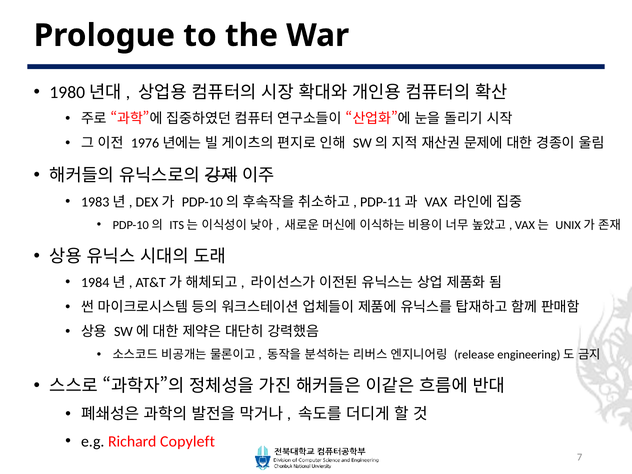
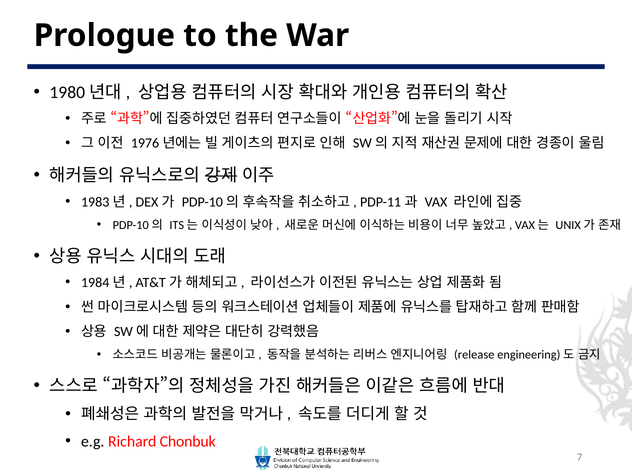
Copyleft: Copyleft -> Chonbuk (188, 441)
